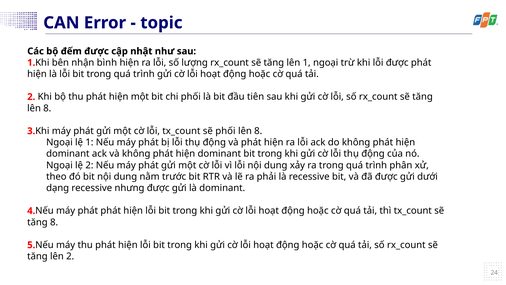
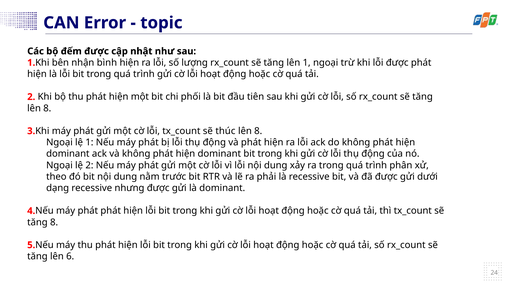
sẽ phối: phối -> thúc (225, 131)
lên 2: 2 -> 6 (70, 256)
